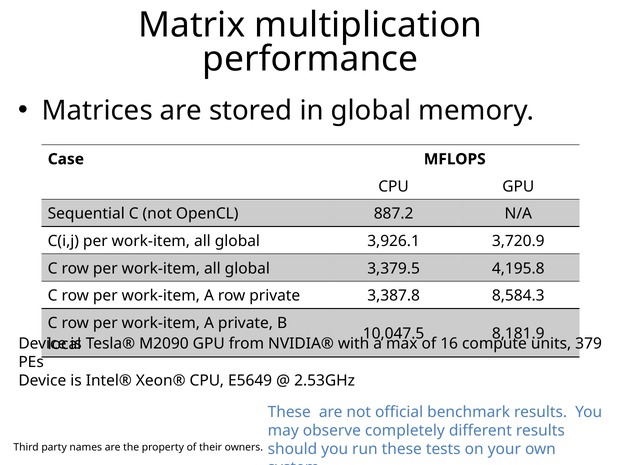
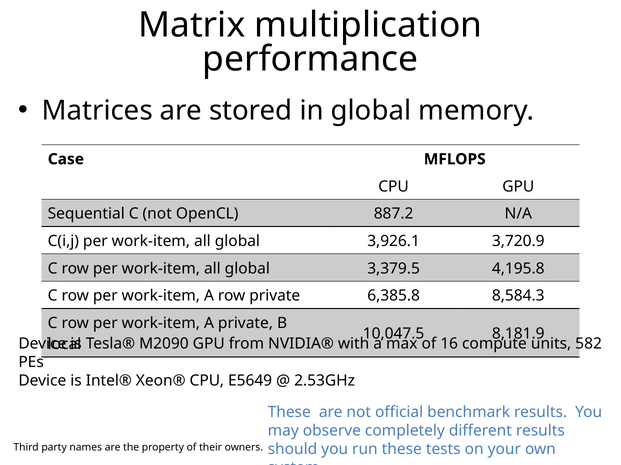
3,387.8: 3,387.8 -> 6,385.8 (394, 296)
379: 379 -> 582 (589, 344)
